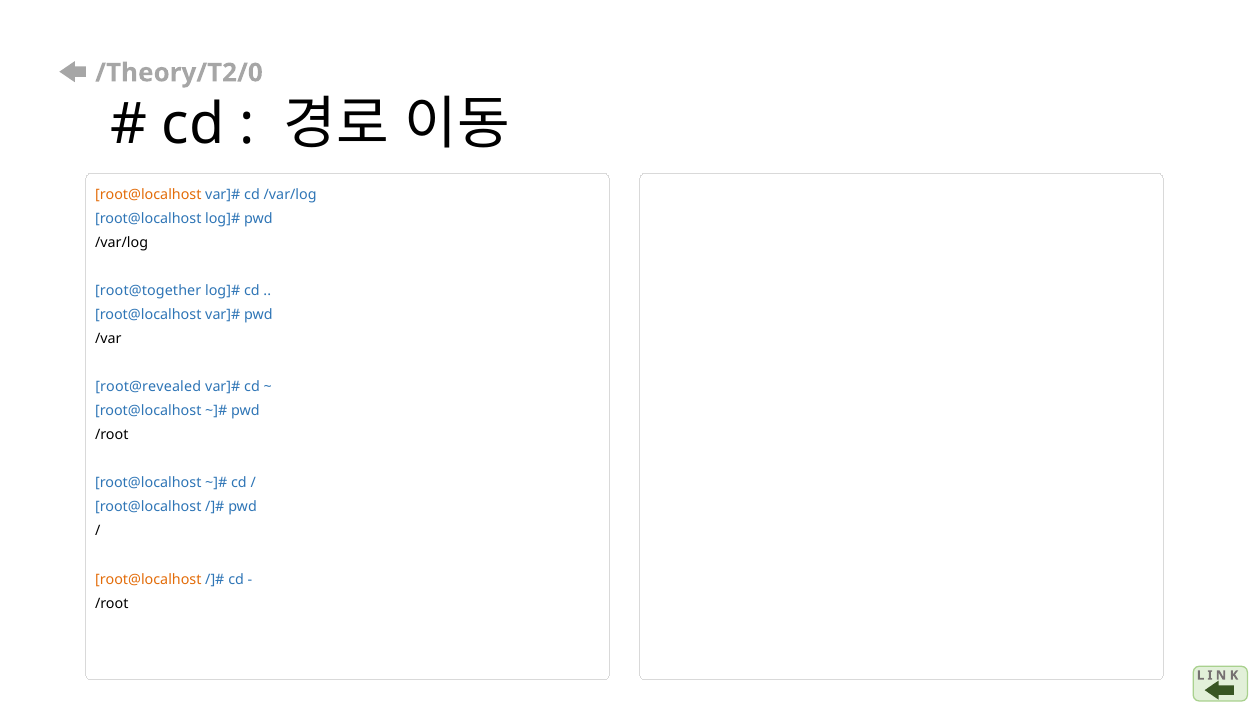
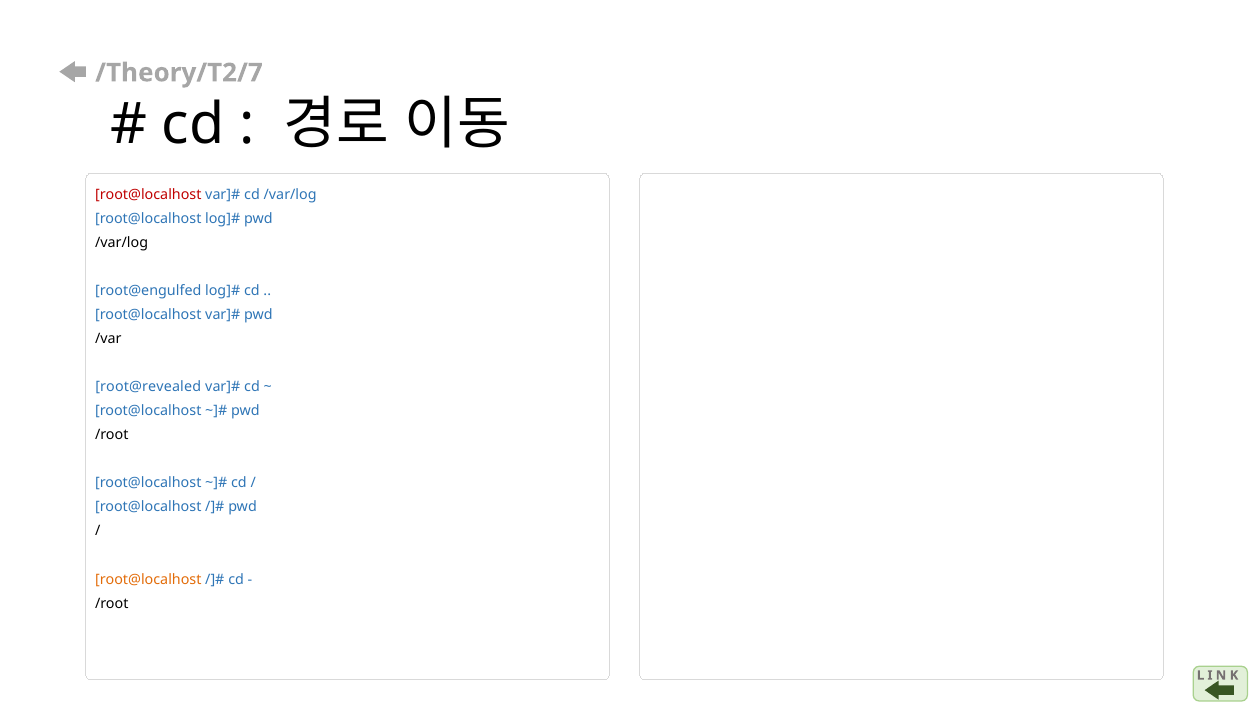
/Theory/T2/0: /Theory/T2/0 -> /Theory/T2/7 (179, 73)
root@localhost colour: orange -> red (148, 194)
root@together: root@together -> root@engulfed (148, 290)
